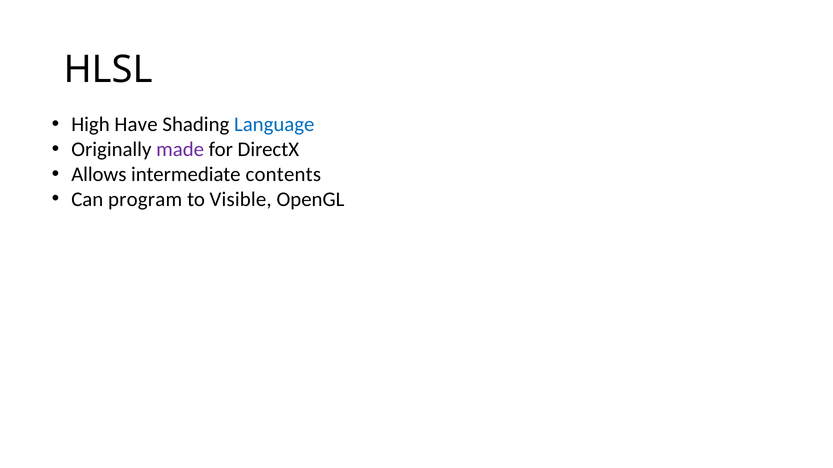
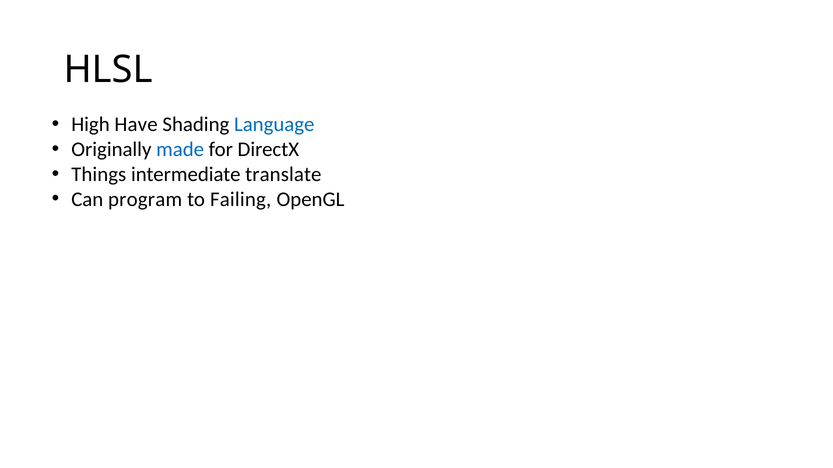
made colour: purple -> blue (180, 150)
Allows: Allows -> Things (99, 175)
contents: contents -> translate (283, 175)
Visible: Visible -> Failing (241, 200)
